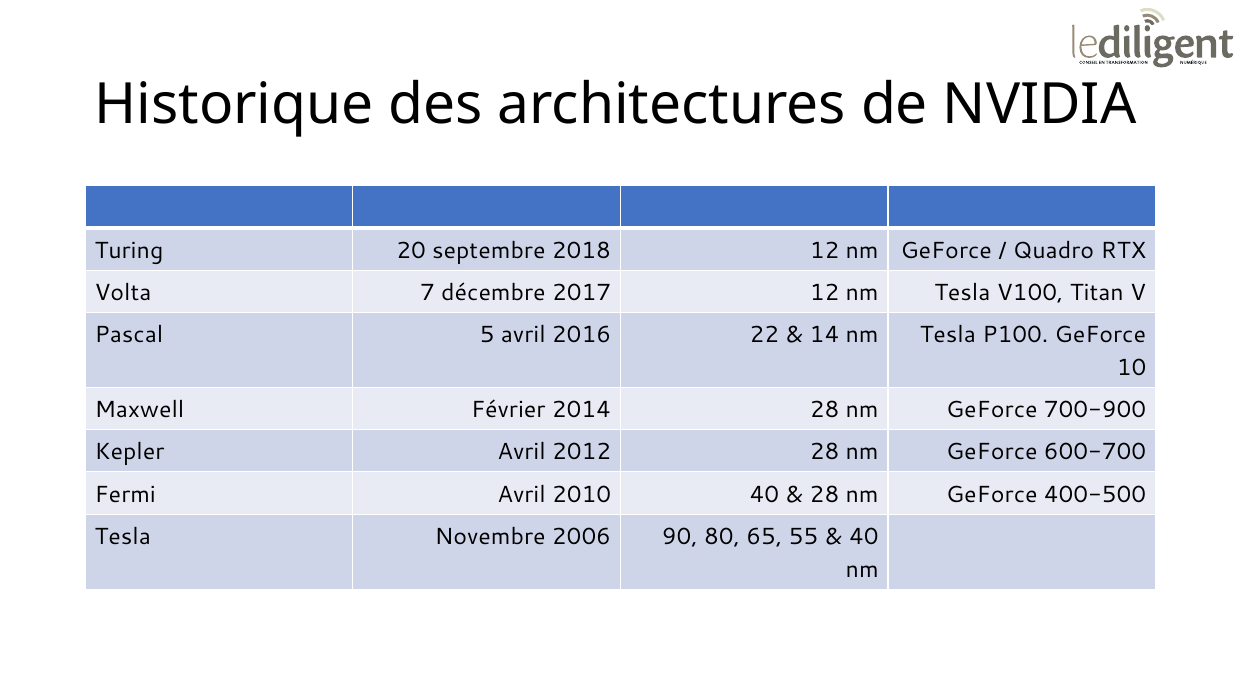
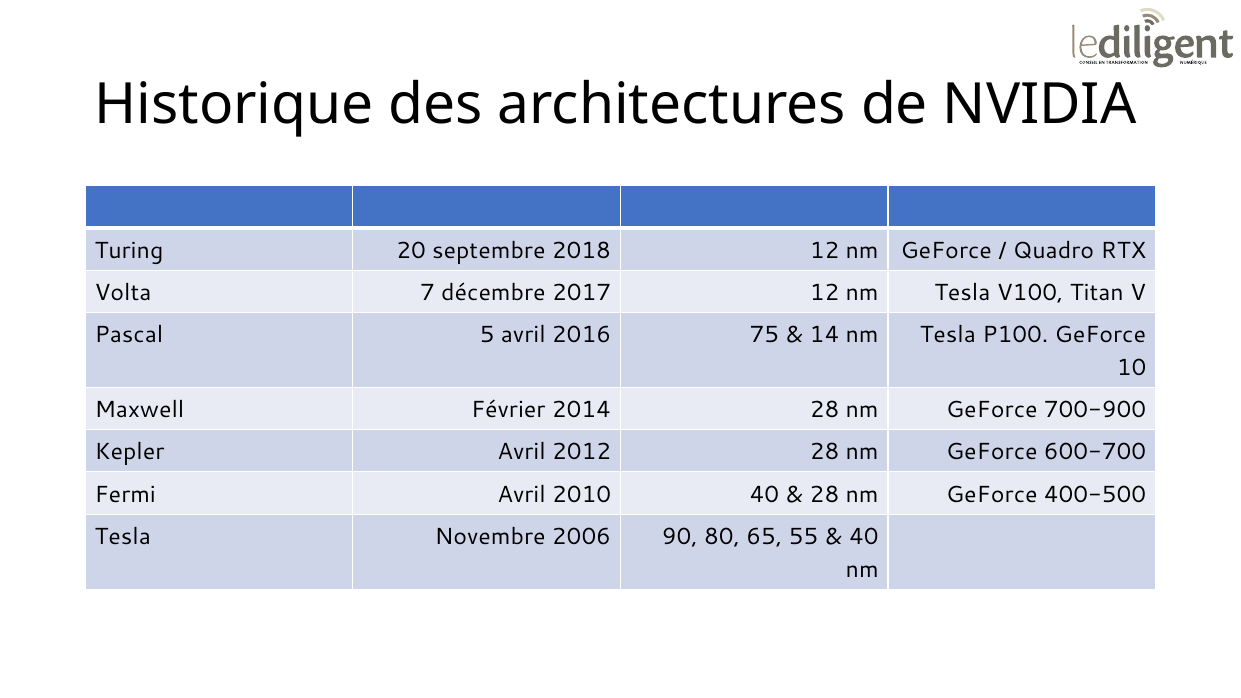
22: 22 -> 75 (764, 335)
